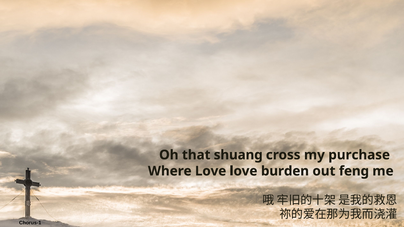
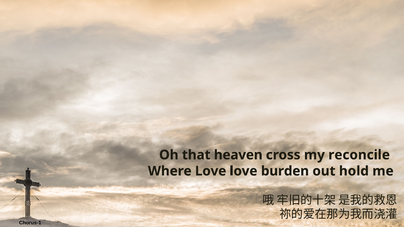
shuang: shuang -> heaven (238, 155)
purchase: purchase -> reconcile (359, 155)
feng: feng -> hold (354, 171)
